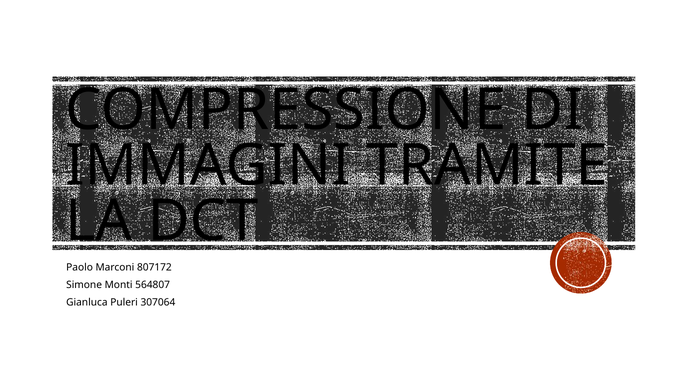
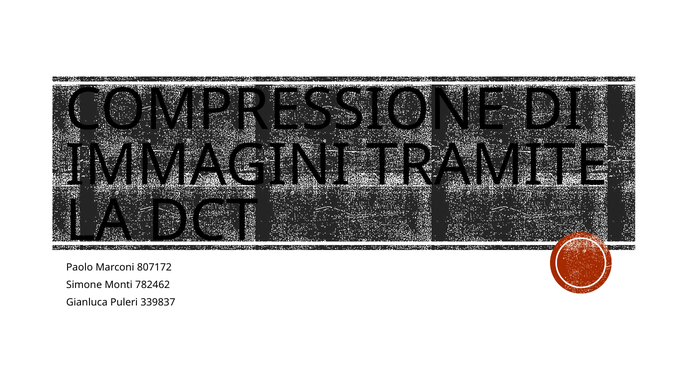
564807: 564807 -> 782462 (153, 285)
307064: 307064 -> 339837 (158, 302)
